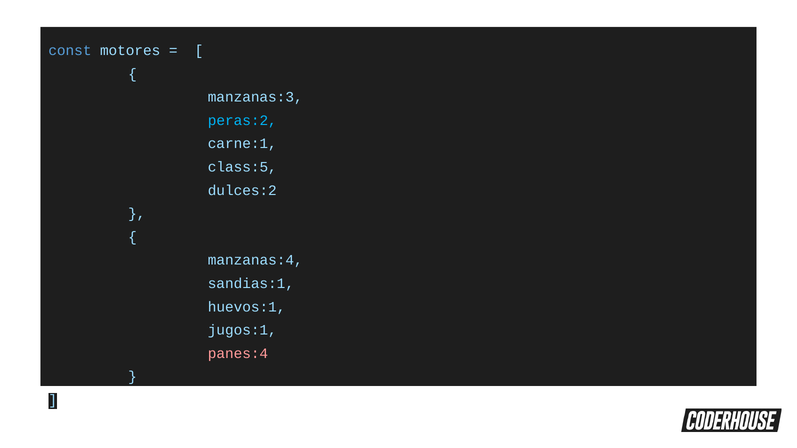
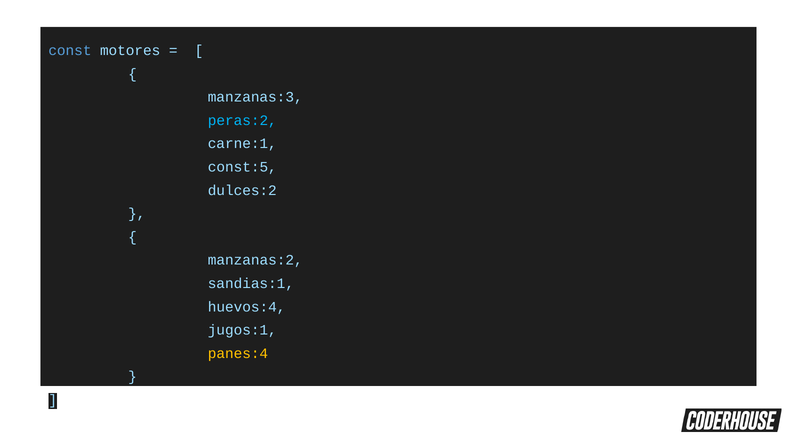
class:5: class:5 -> const:5 (242, 167)
manzanas:4: manzanas:4 -> manzanas:2 (255, 260)
huevos:1: huevos:1 -> huevos:4 (247, 307)
panes:4 colour: pink -> yellow (238, 354)
